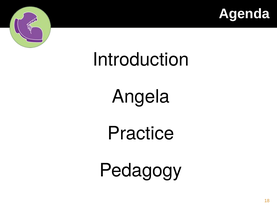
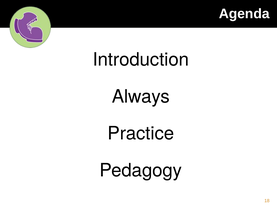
Angela: Angela -> Always (141, 96)
